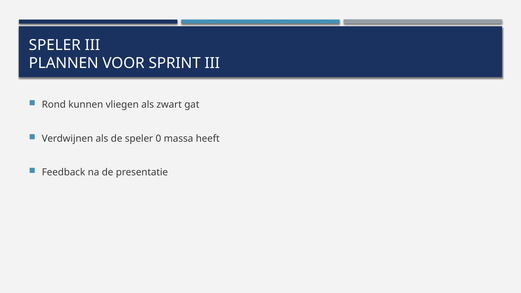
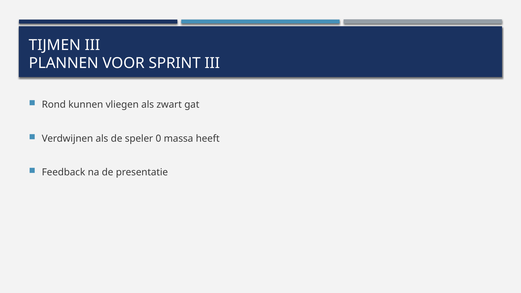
SPELER: SPELER -> TIJMEN (55, 45)
